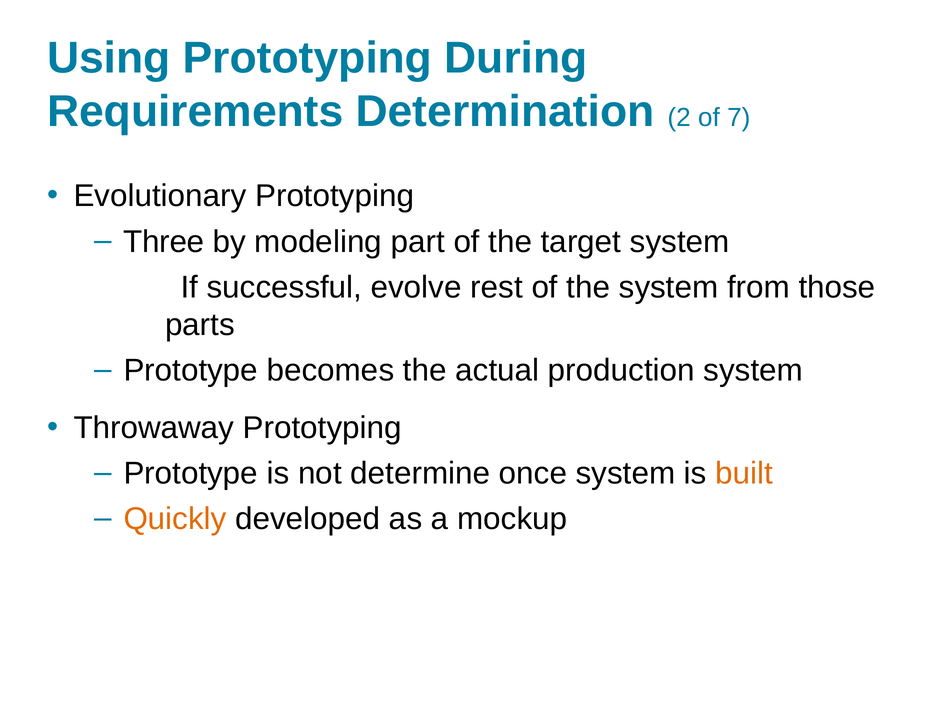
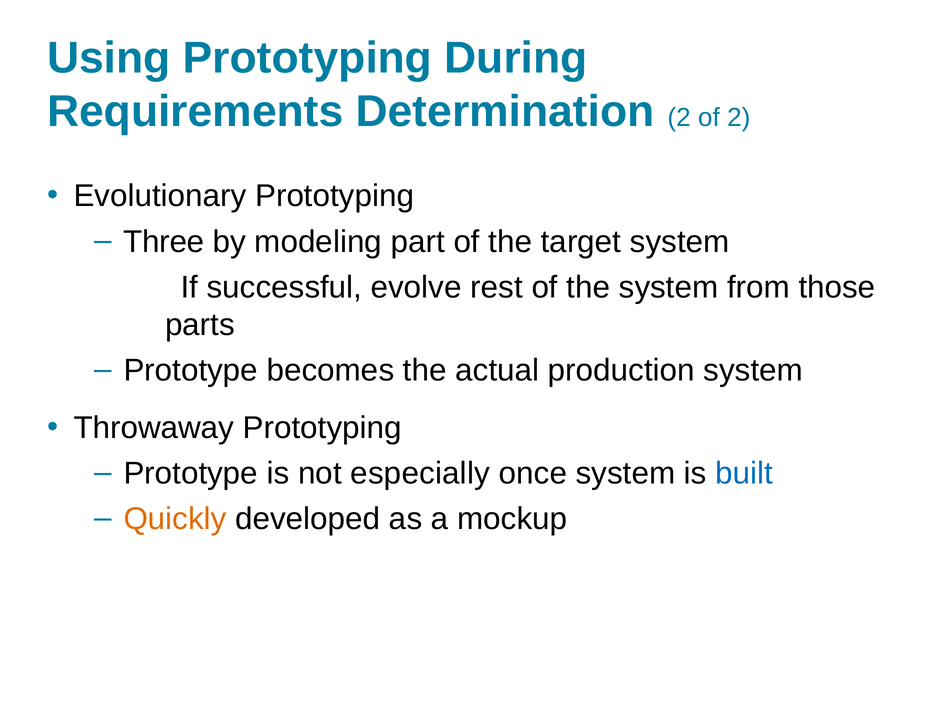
of 7: 7 -> 2 (739, 118)
determine: determine -> especially (420, 474)
built colour: orange -> blue (744, 474)
